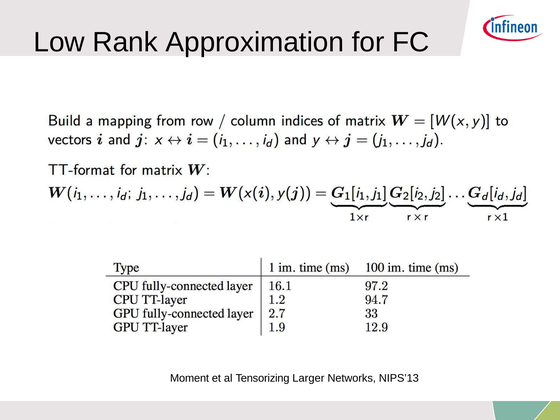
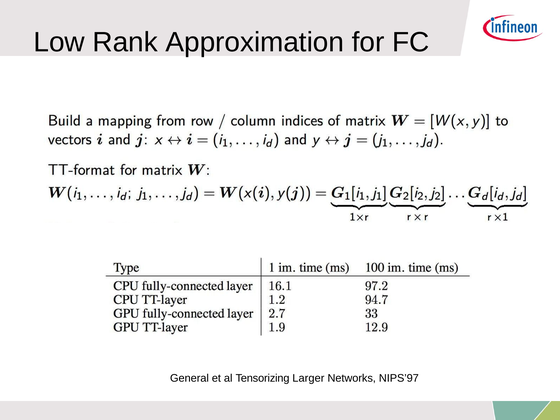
Moment: Moment -> General (189, 378)
NIPS’13: NIPS’13 -> NIPS’97 (399, 378)
